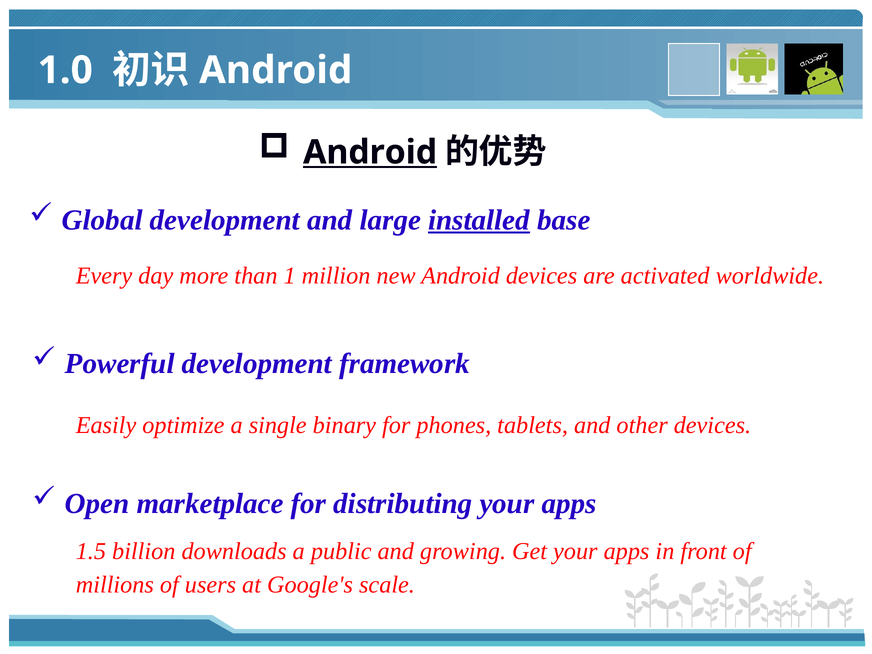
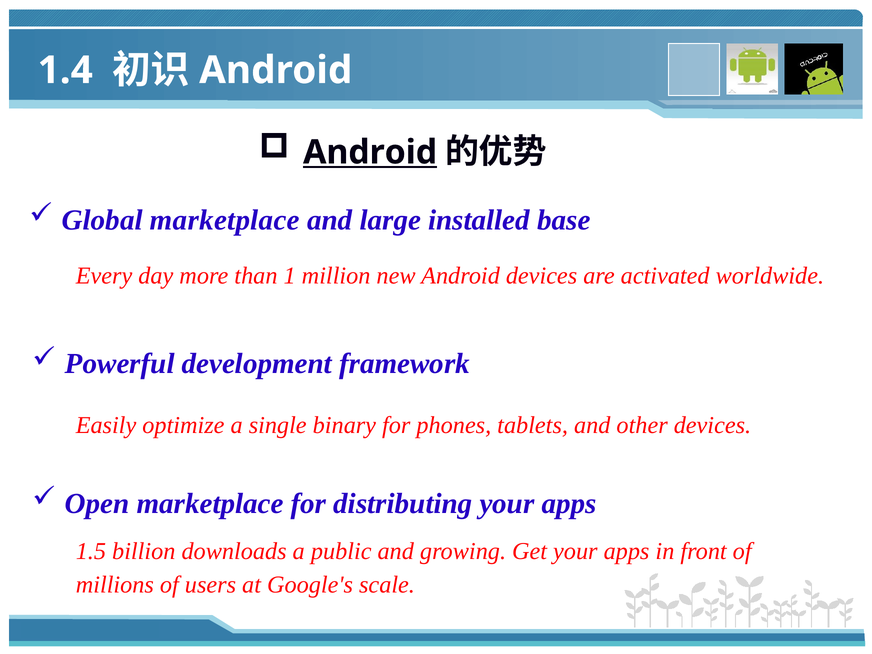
1.0: 1.0 -> 1.4 (65, 70)
Global development: development -> marketplace (225, 220)
installed underline: present -> none (479, 220)
